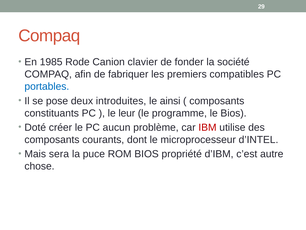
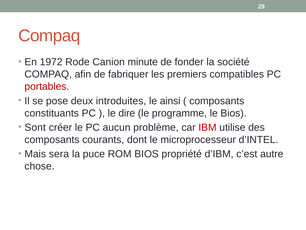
1985: 1985 -> 1972 (51, 62)
clavier: clavier -> minute (143, 62)
portables colour: blue -> red (47, 86)
leur: leur -> dire (127, 113)
Doté: Doté -> Sont (35, 127)
